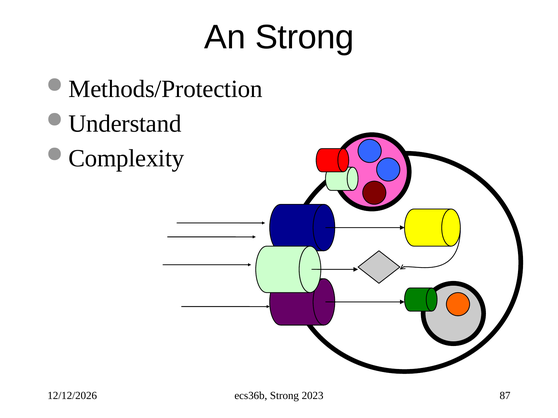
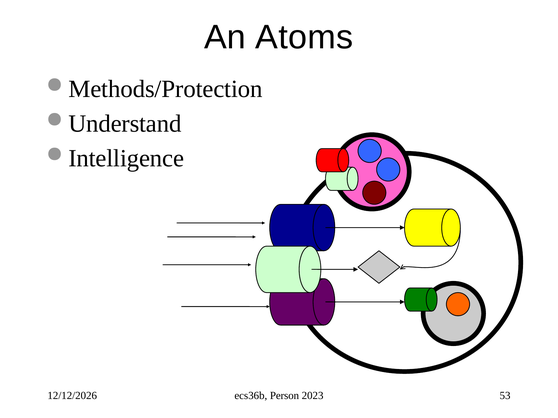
An Strong: Strong -> Atoms (304, 37)
Complexity: Complexity -> Intelligence (126, 159)
ecs36b Strong: Strong -> Person (285, 396)
87: 87 -> 53 (505, 396)
